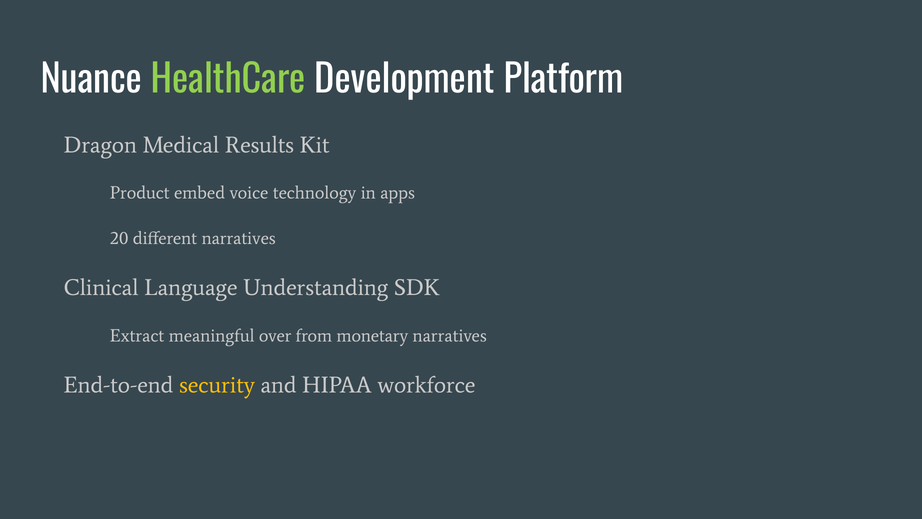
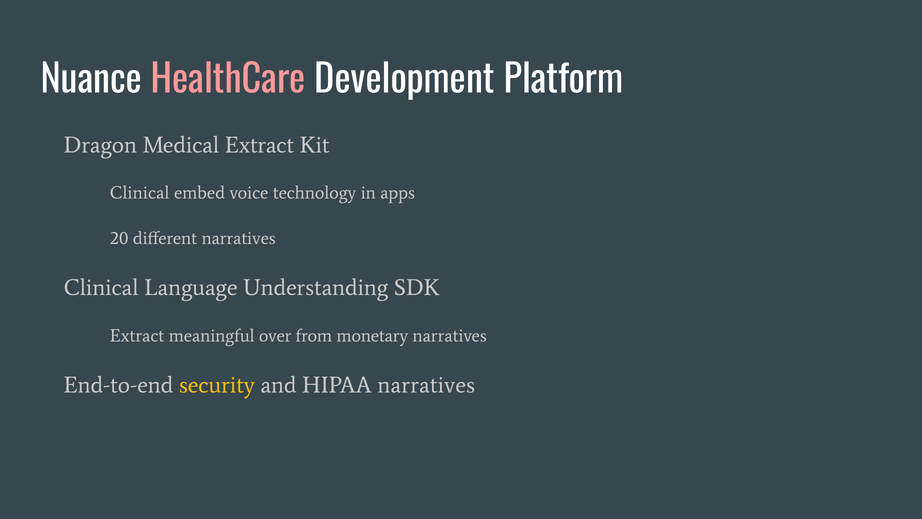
HealthCare colour: light green -> pink (228, 80)
Medical Results: Results -> Extract (259, 145)
Product: Product -> Clinical (140, 193)
HIPAA workforce: workforce -> narratives (426, 385)
